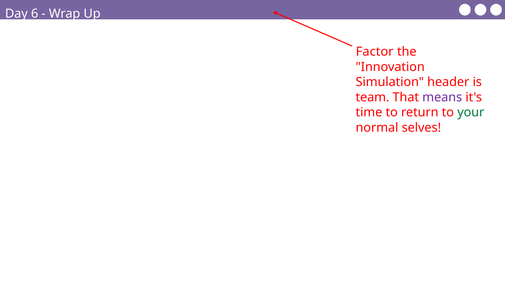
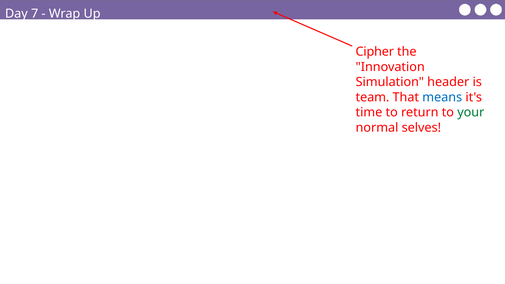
6: 6 -> 7 (35, 14)
Factor: Factor -> Cipher (375, 52)
means colour: purple -> blue (442, 97)
